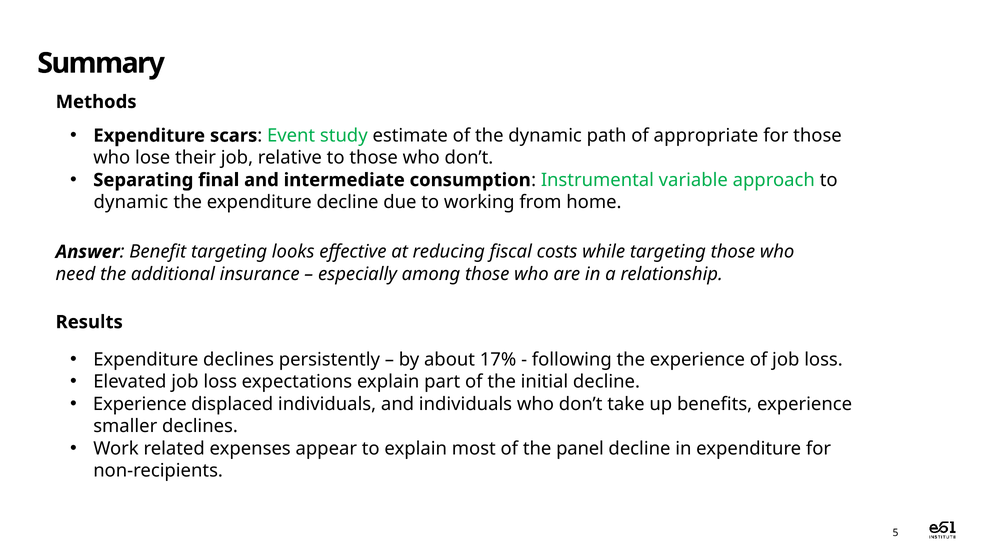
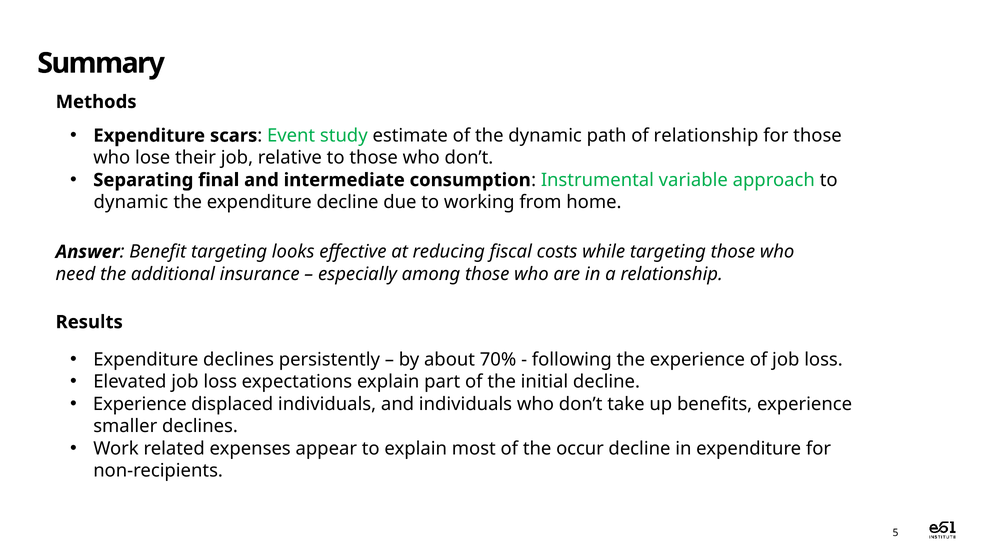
of appropriate: appropriate -> relationship (706, 136)
17%: 17% -> 70% (498, 359)
panel: panel -> occur (580, 448)
